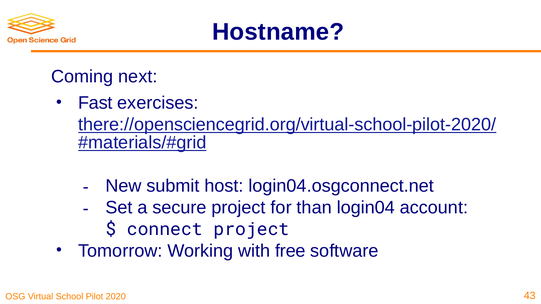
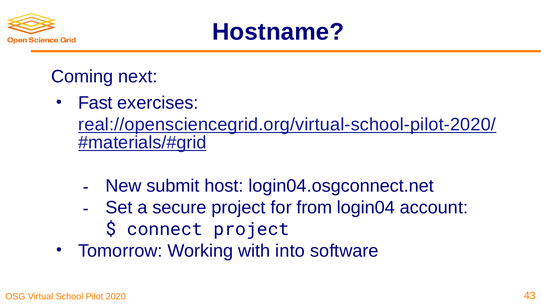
there://opensciencegrid.org/virtual-school-pilot-2020/: there://opensciencegrid.org/virtual-school-pilot-2020/ -> real://opensciencegrid.org/virtual-school-pilot-2020/ (287, 125)
than: than -> from (314, 208)
free: free -> into (290, 251)
